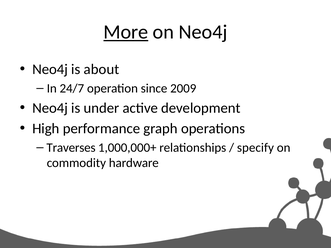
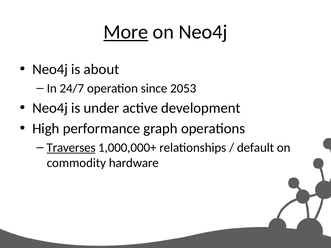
2009: 2009 -> 2053 (183, 88)
Traverses underline: none -> present (71, 148)
specify: specify -> default (255, 148)
